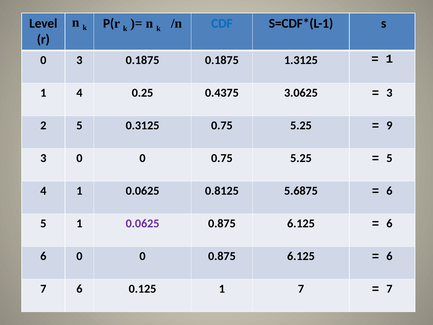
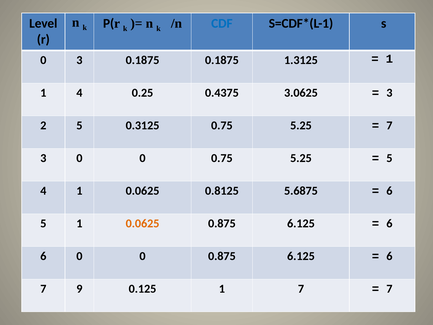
9: 9 -> 7 (389, 125)
0.0625 colour: purple -> orange (143, 223)
7 6: 6 -> 9 (79, 289)
